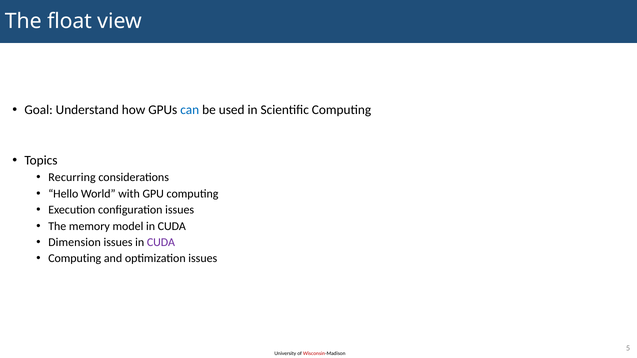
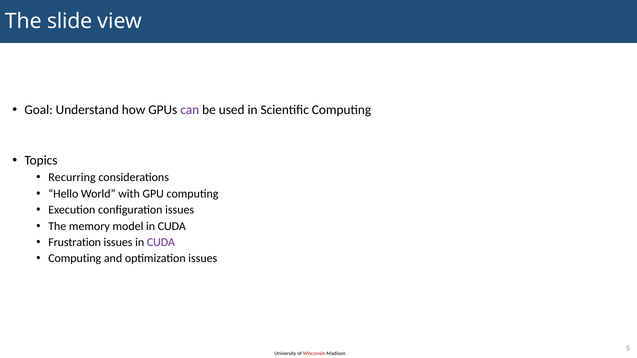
float: float -> slide (70, 21)
can colour: blue -> purple (190, 110)
Dimension: Dimension -> Frustration (75, 242)
